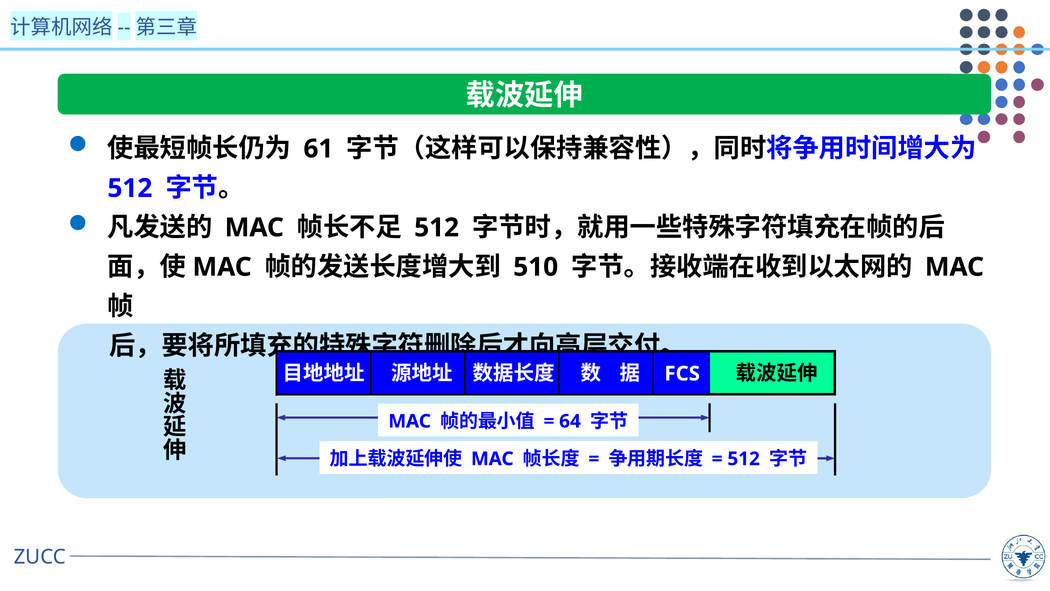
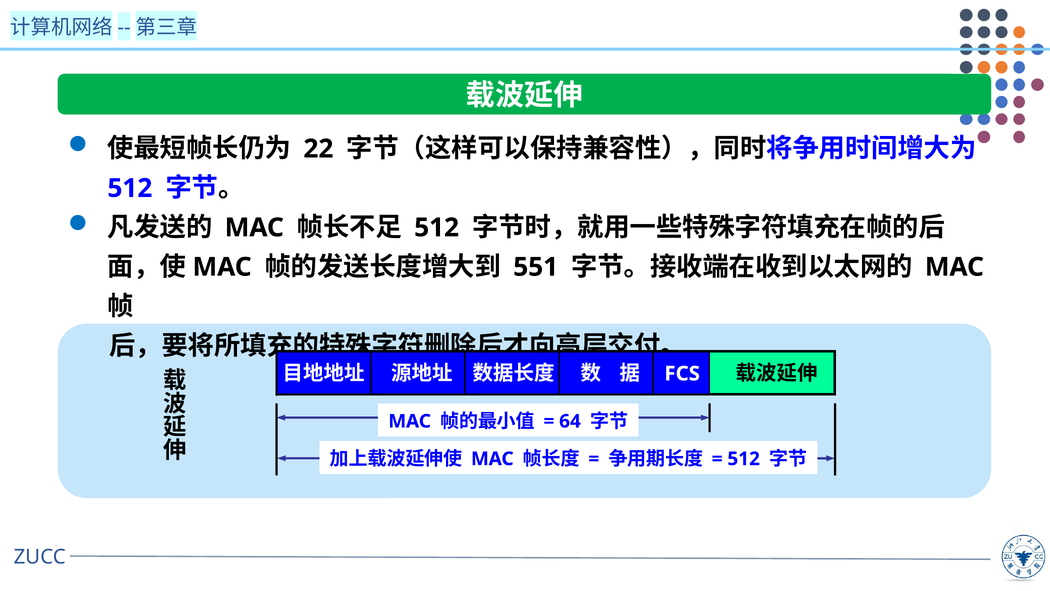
61: 61 -> 22 (318, 149)
510: 510 -> 551 (536, 267)
